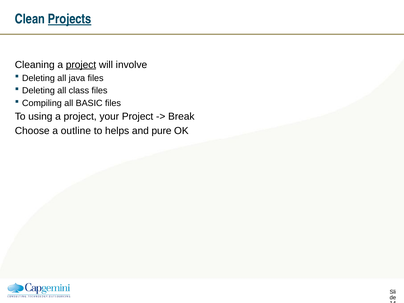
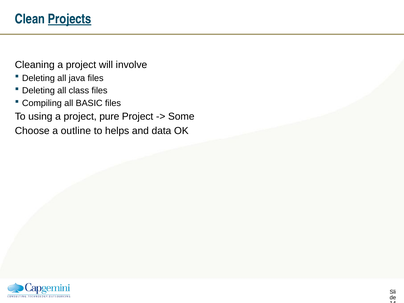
project underline: present -> none (81, 65)
your: your -> pure (109, 117)
Break: Break -> Some (181, 117)
pure: pure -> data (161, 131)
